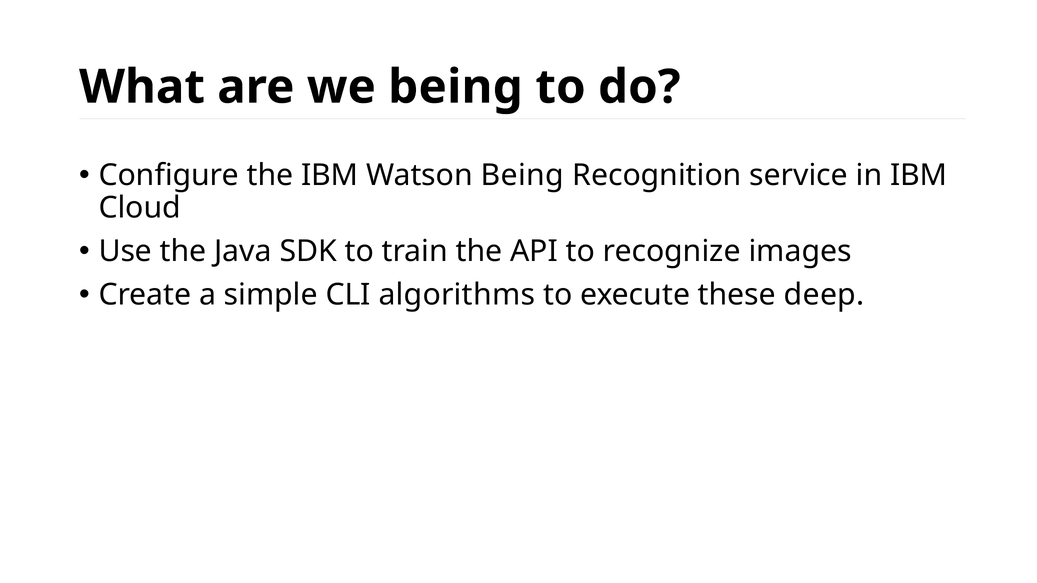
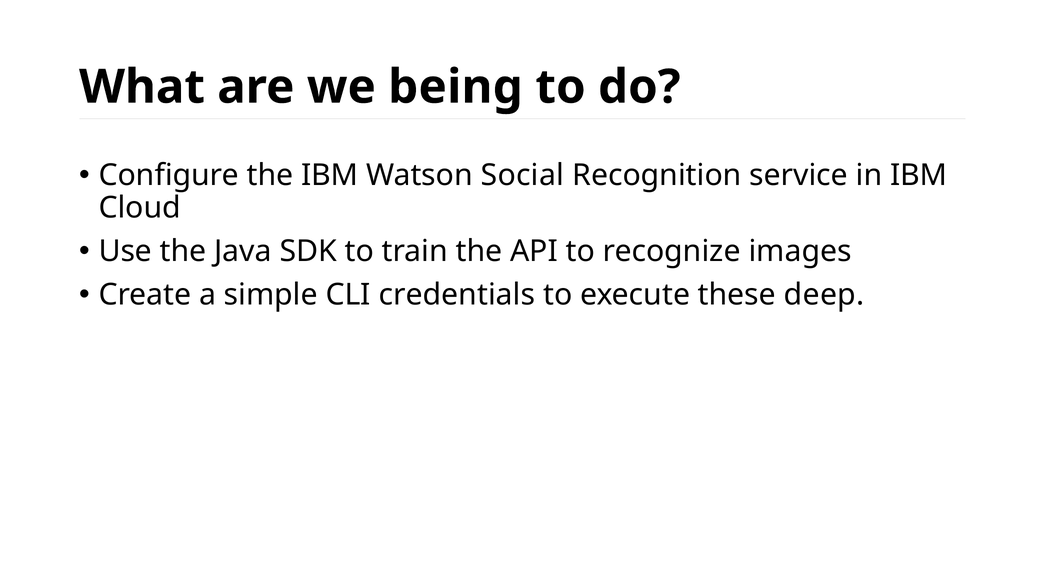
Watson Being: Being -> Social (522, 175)
algorithms: algorithms -> credentials (457, 295)
